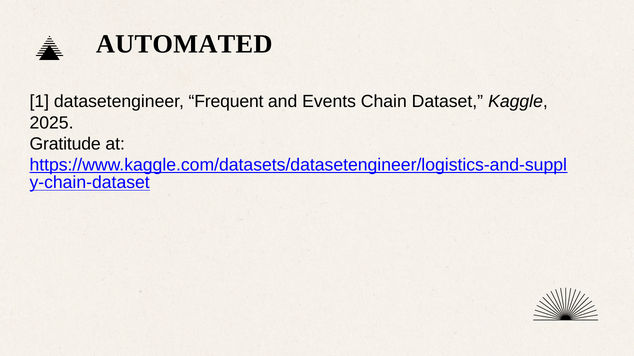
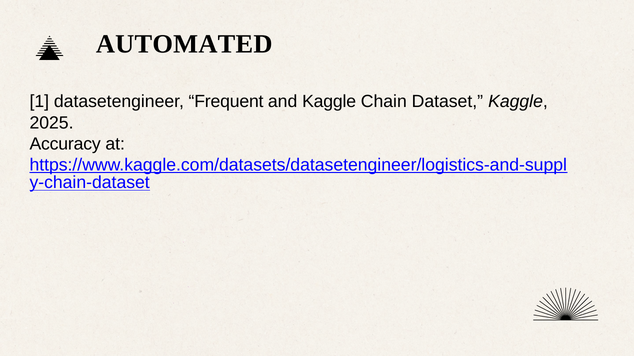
and Events: Events -> Kaggle (329, 102)
Gratitude: Gratitude -> Accuracy (65, 144)
